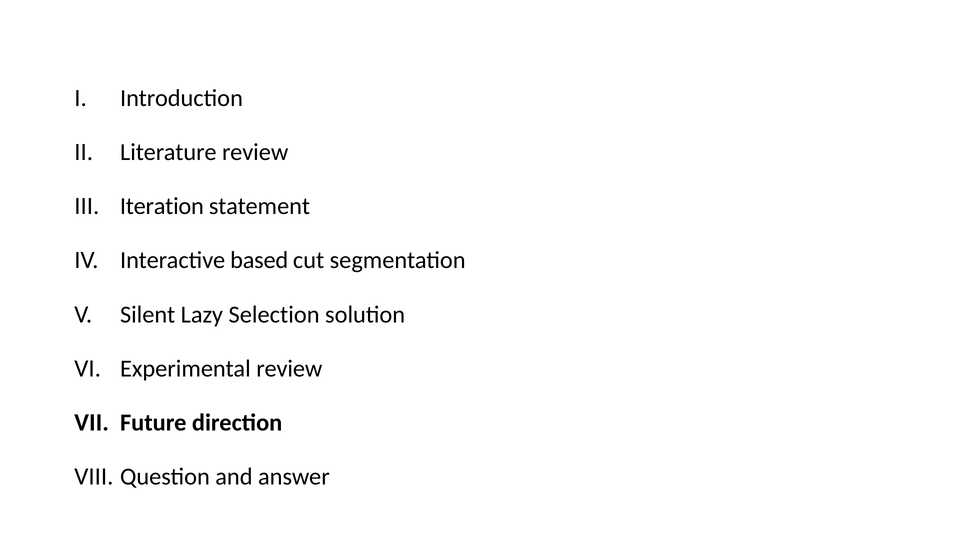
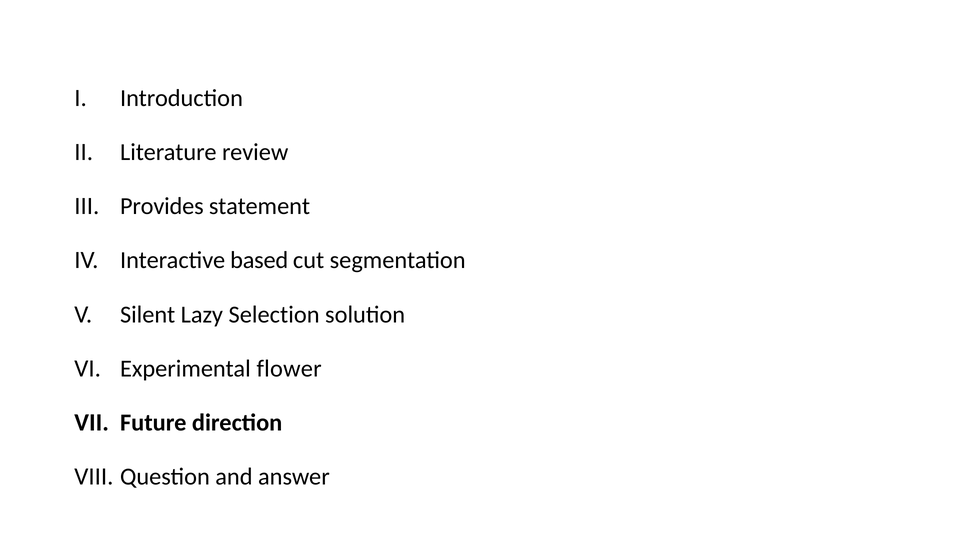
Iteration: Iteration -> Provides (162, 206)
Experimental review: review -> flower (289, 368)
